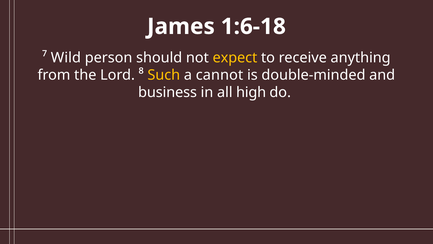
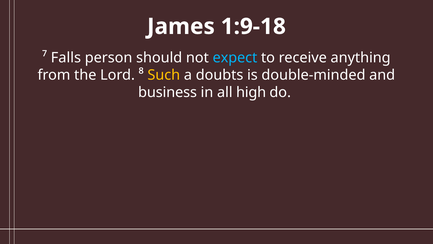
1:6-18: 1:6-18 -> 1:9-18 (253, 26)
Wild: Wild -> Falls (66, 58)
expect colour: yellow -> light blue (235, 58)
cannot: cannot -> doubts (220, 75)
